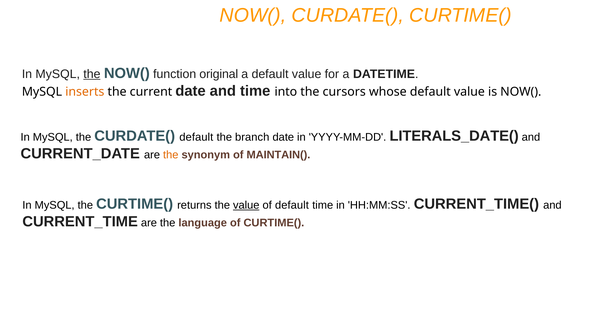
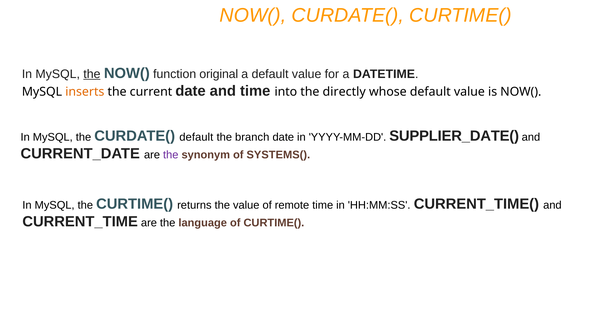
cursors: cursors -> directly (344, 92)
LITERALS_DATE(: LITERALS_DATE( -> SUPPLIER_DATE( (454, 136)
the colour: orange -> purple (171, 155)
MAINTAIN(: MAINTAIN( -> SYSTEMS( (278, 155)
value underline: present -> none (246, 205)
of default: default -> remote (292, 205)
